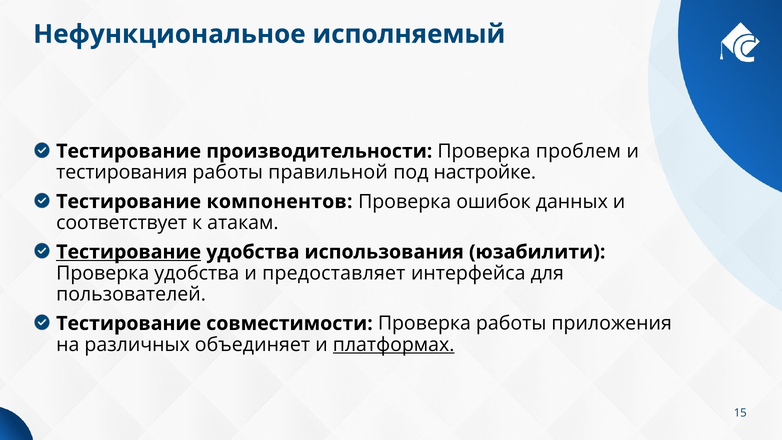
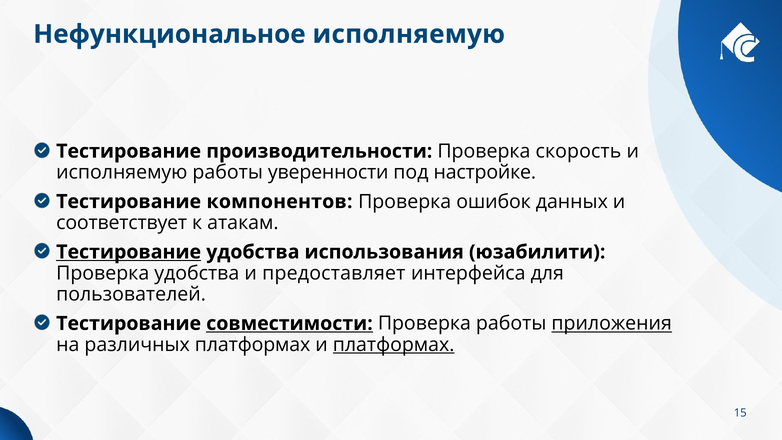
Нефункциональное исполняемый: исполняемый -> исполняемую (409, 34)
проблем: проблем -> скорость (578, 151)
тестирования: тестирования -> исполняемую (122, 172)
правильной: правильной -> уверенности (328, 172)
совместимости underline: none -> present (289, 323)
приложения underline: none -> present (612, 323)
различных объединяет: объединяет -> платформах (253, 344)
